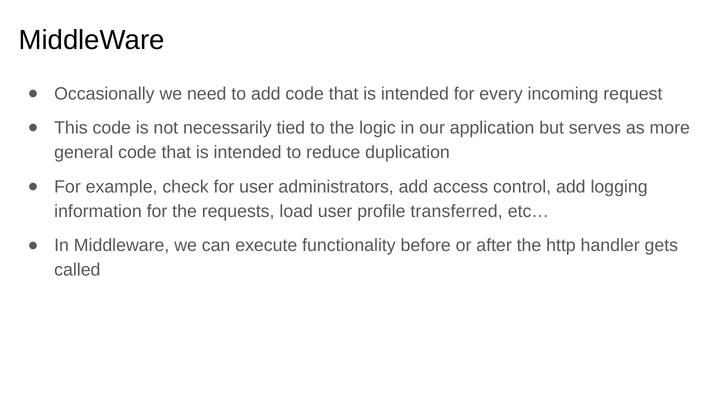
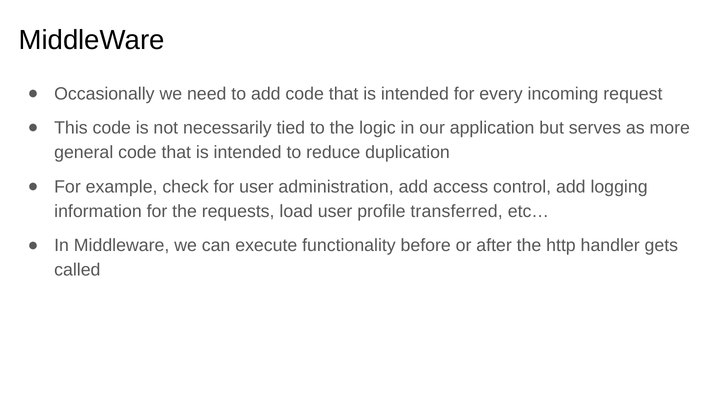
administrators: administrators -> administration (336, 187)
